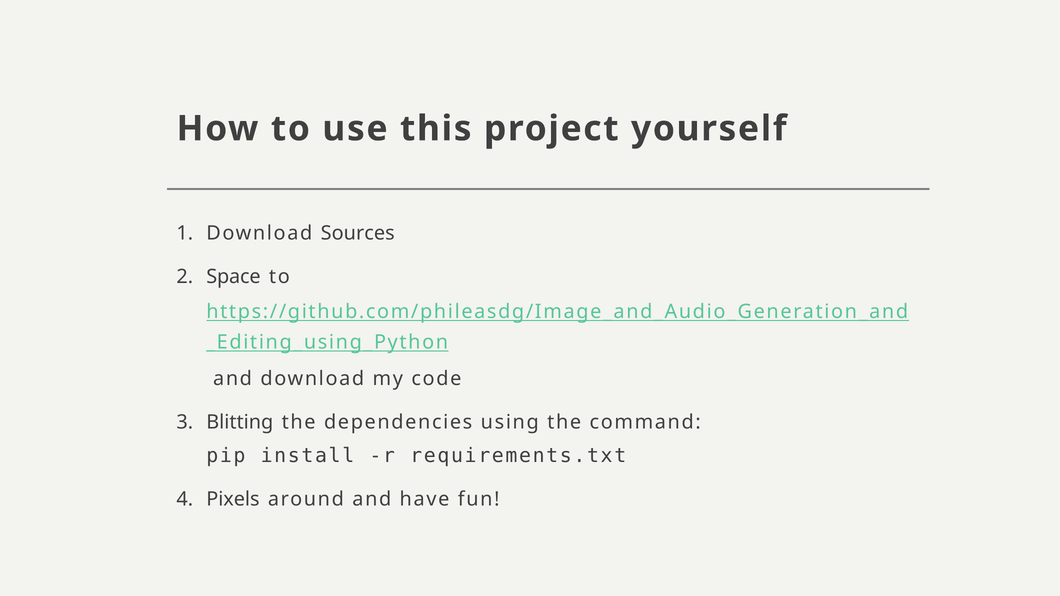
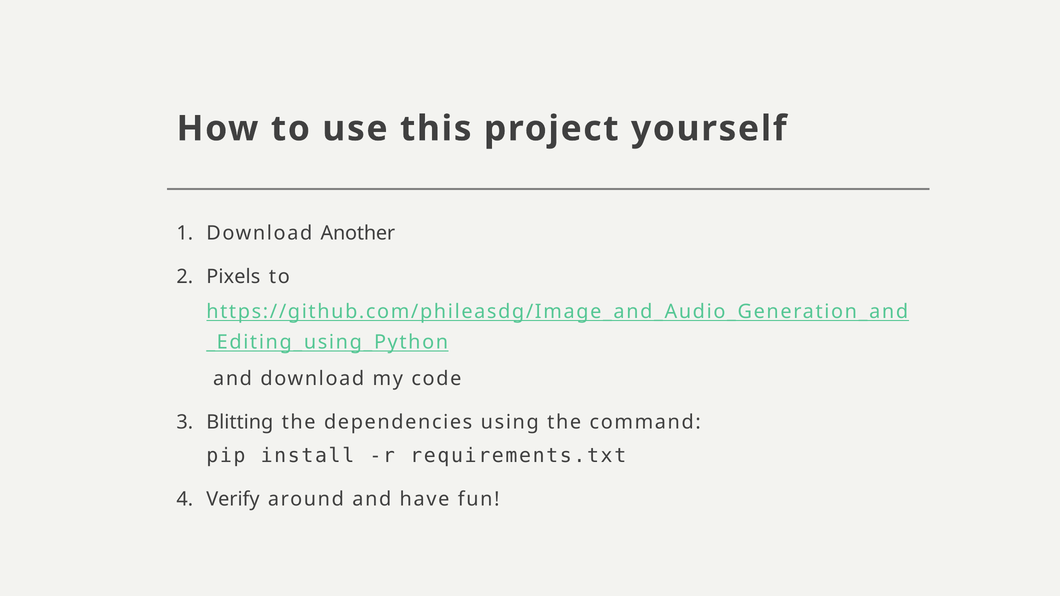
Sources: Sources -> Another (358, 233)
Space: Space -> Pixels (233, 277)
Pixels: Pixels -> Verify (233, 500)
